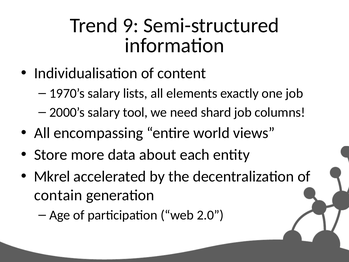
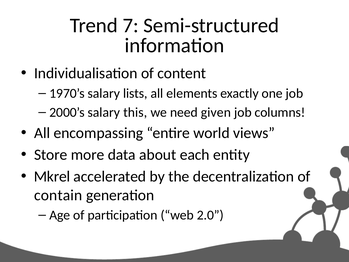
9: 9 -> 7 (131, 25)
tool: tool -> this (135, 112)
shard: shard -> given (216, 112)
